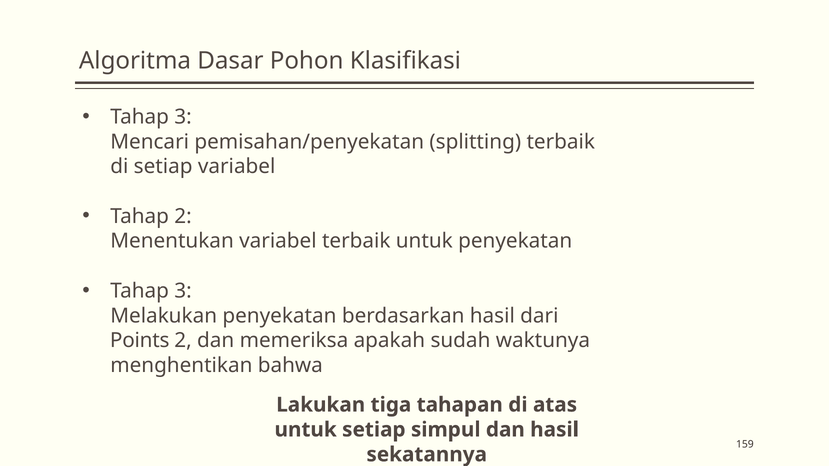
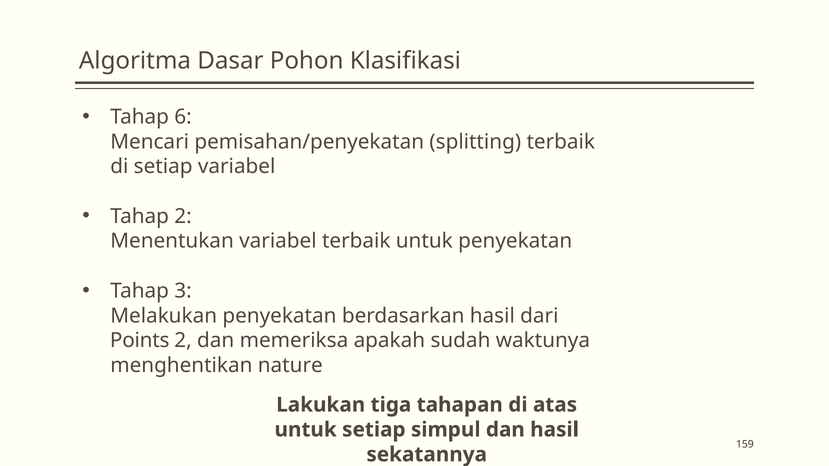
3: 3 -> 6 (183, 117)
bahwa: bahwa -> nature (290, 366)
